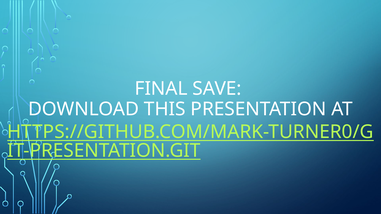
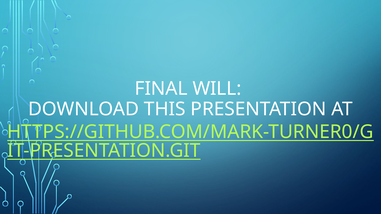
SAVE: SAVE -> WILL (217, 89)
